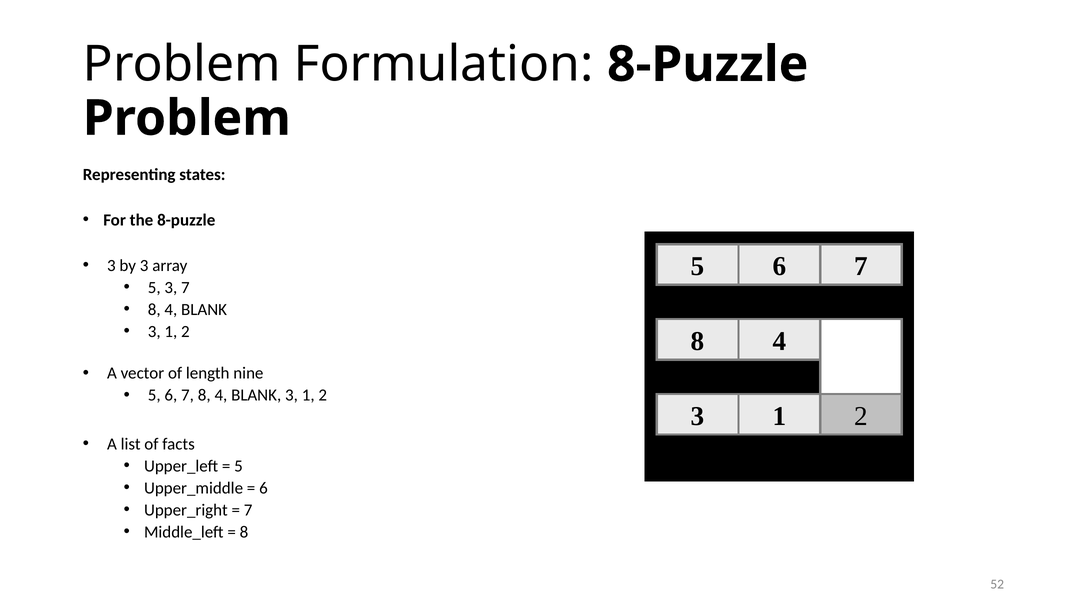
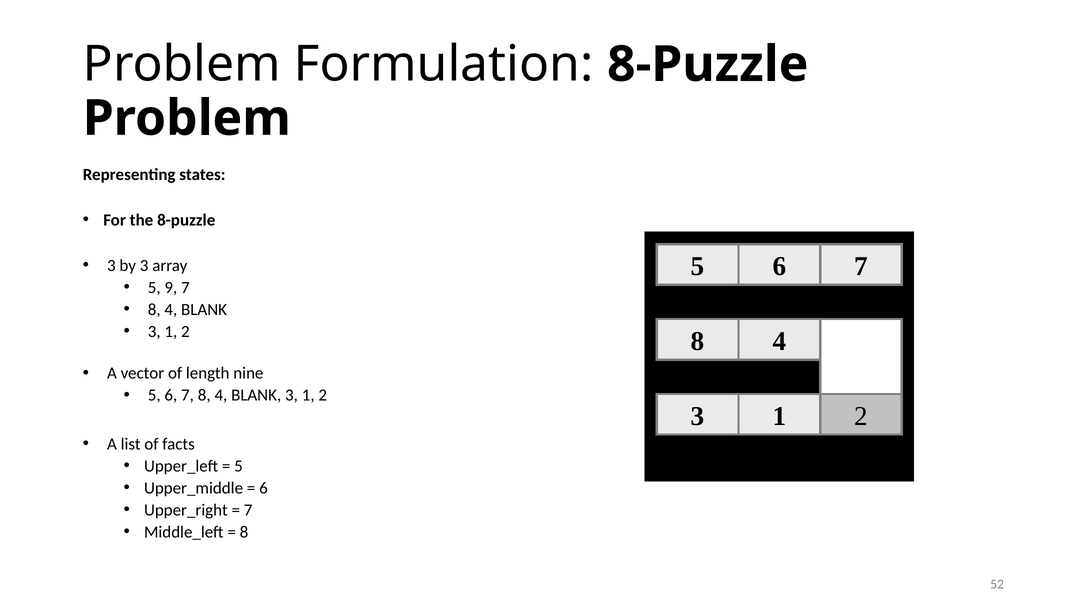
5 3: 3 -> 9 (171, 287)
